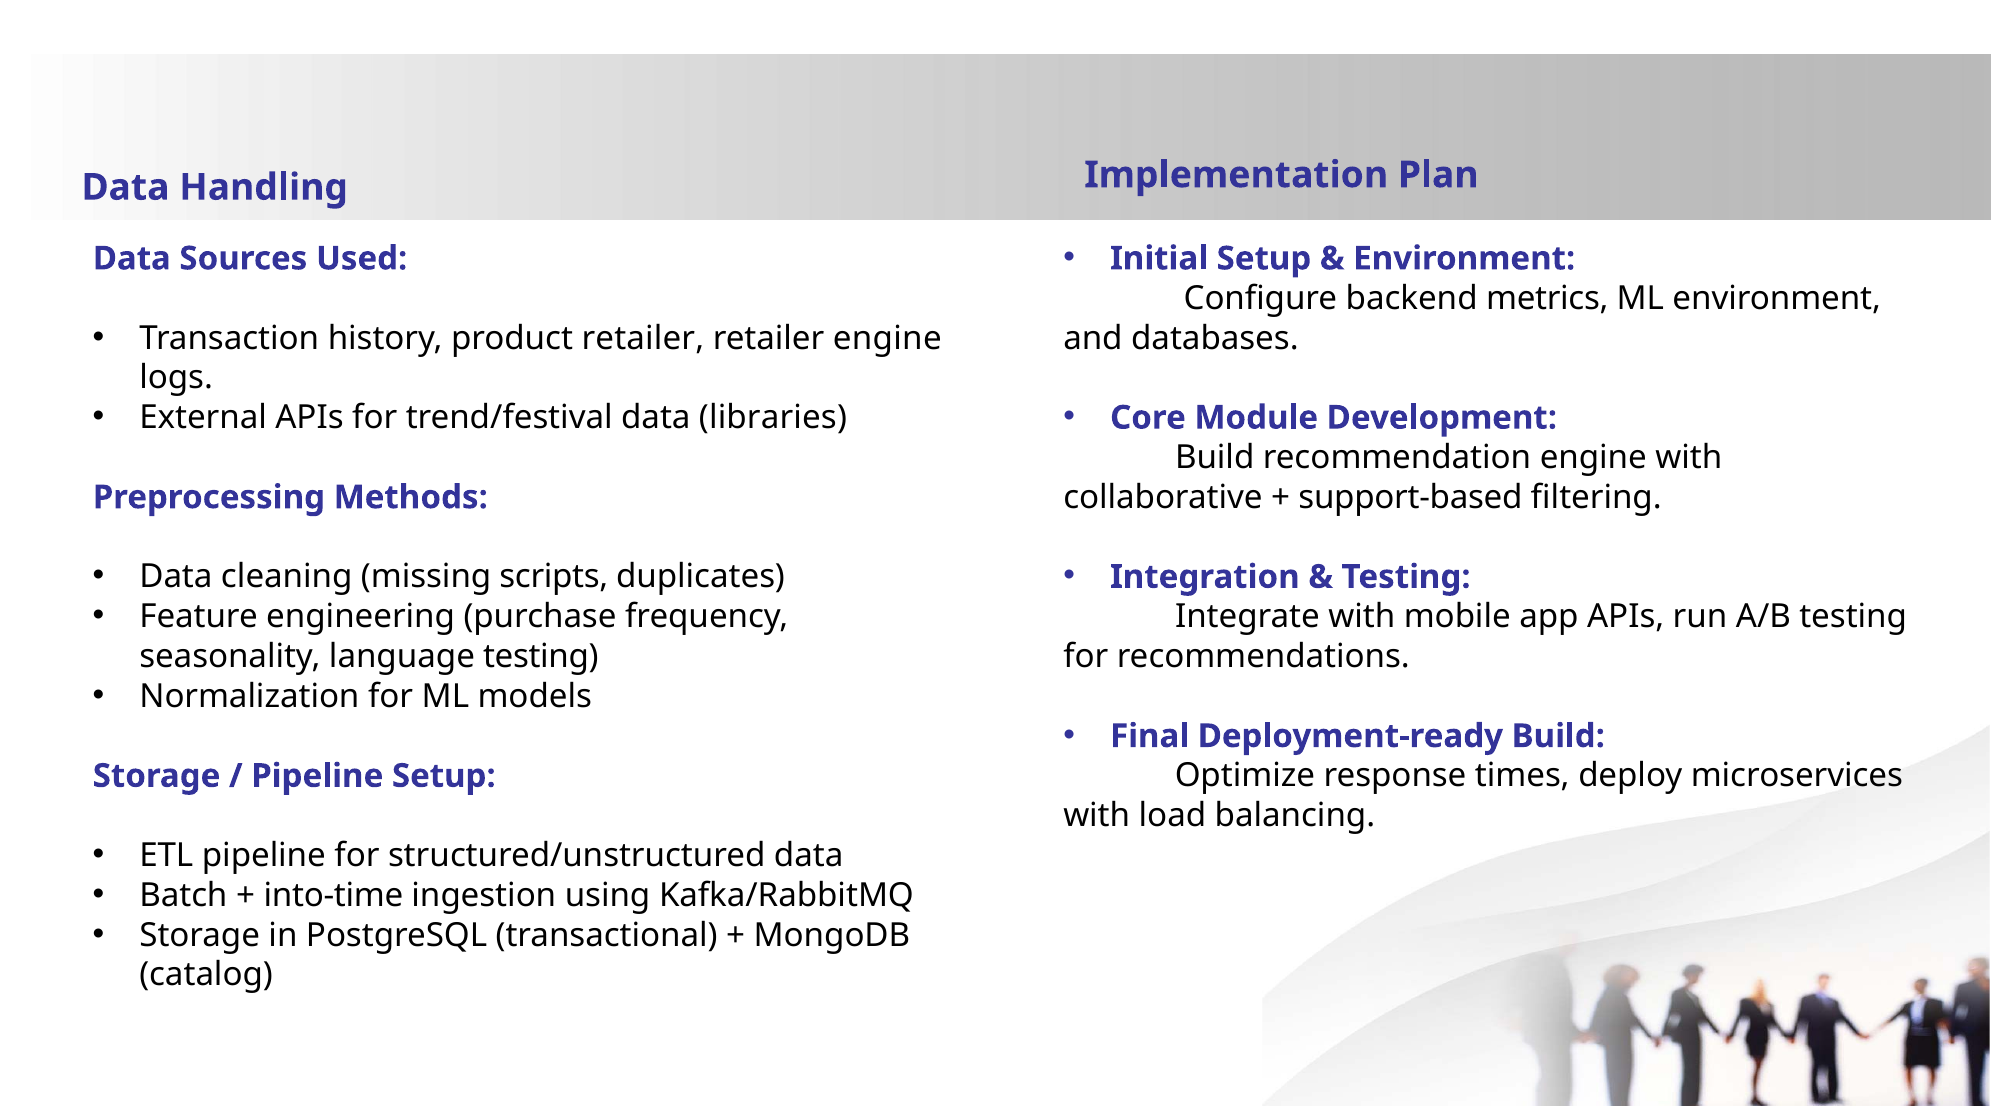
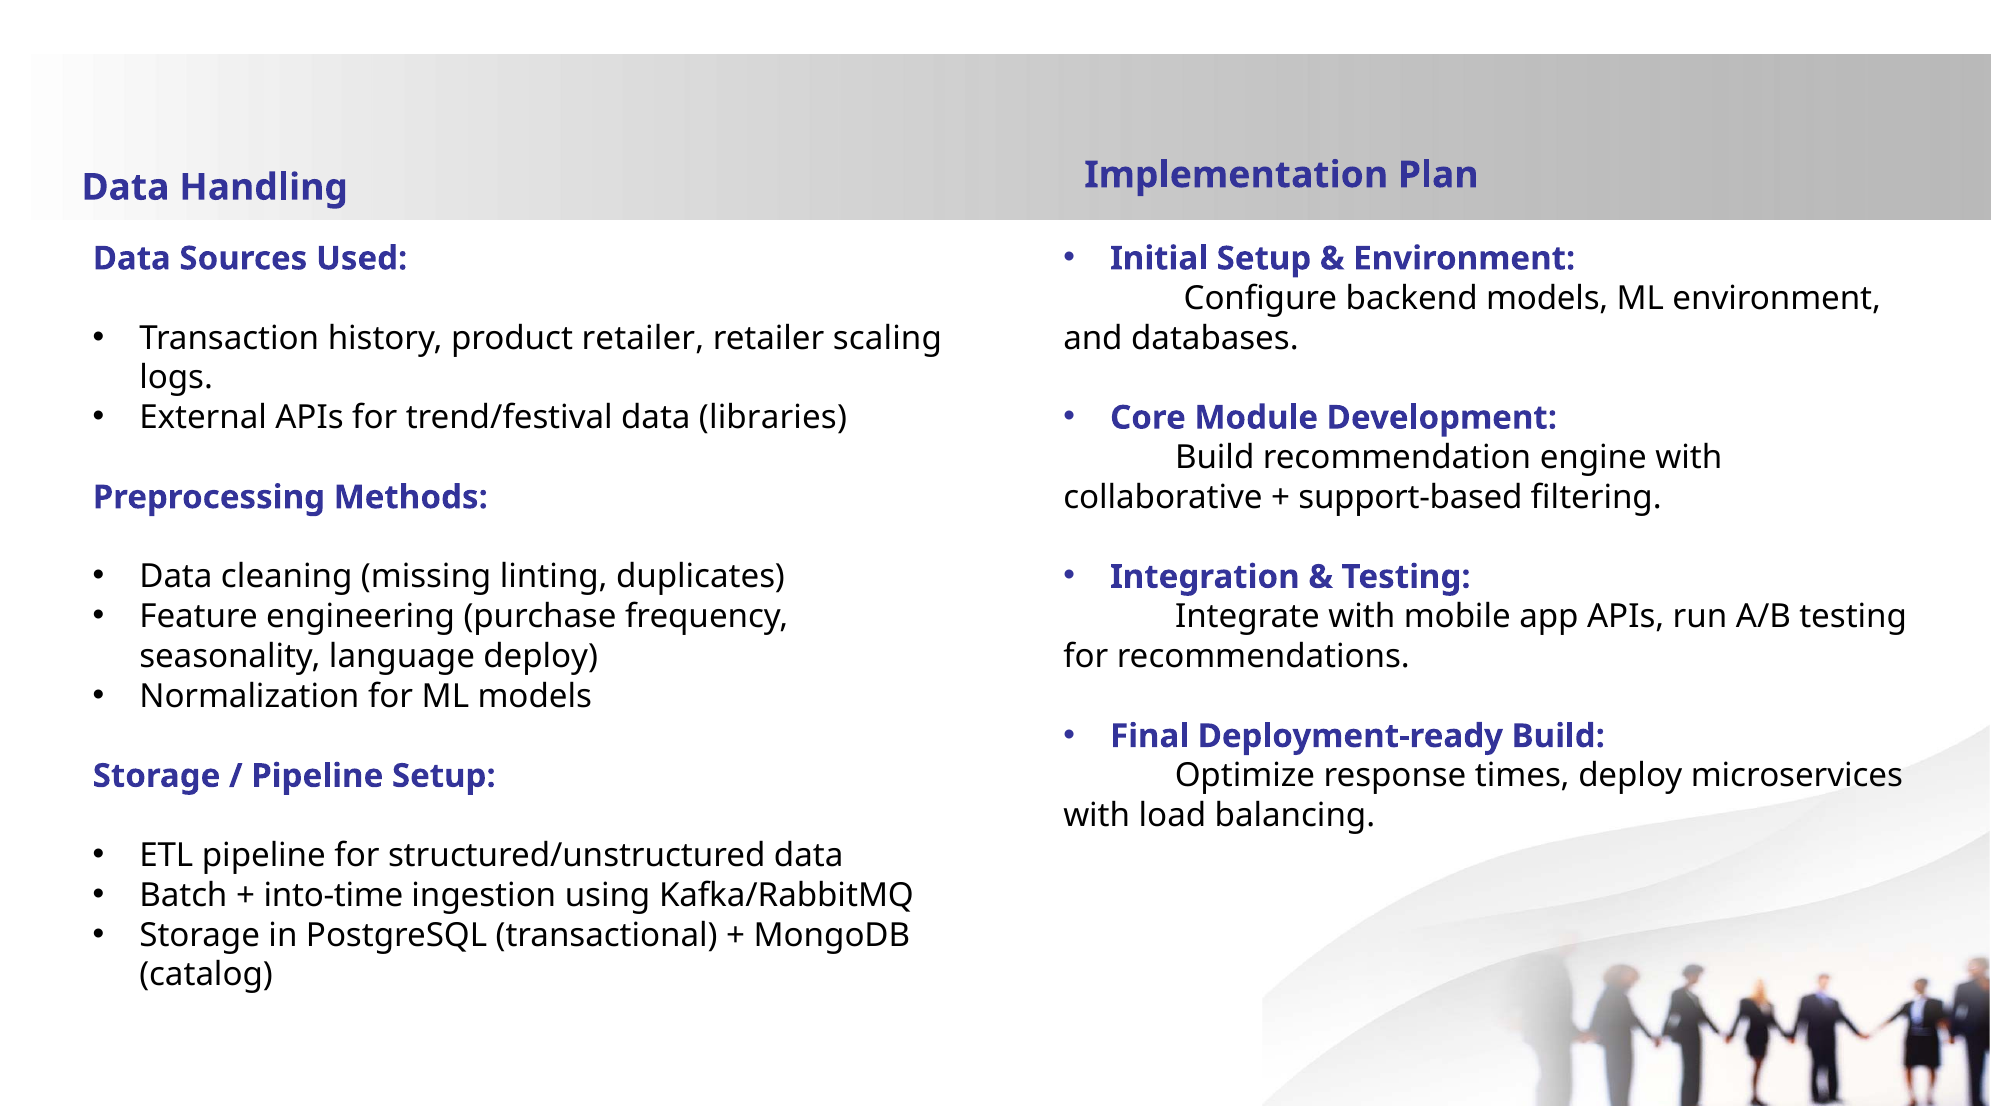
backend metrics: metrics -> models (1547, 298)
retailer engine: engine -> scaling (887, 338)
scripts: scripts -> linting (554, 577)
language testing: testing -> deploy (541, 656)
